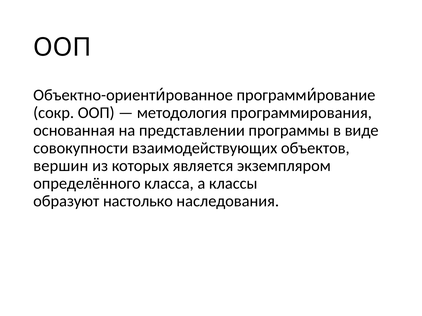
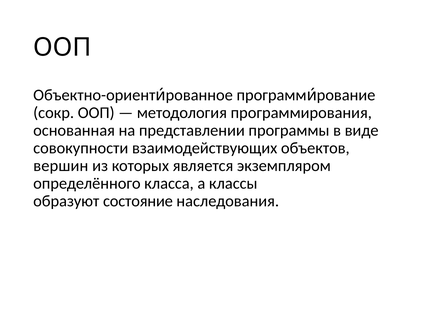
настолько: настолько -> состояние (138, 201)
